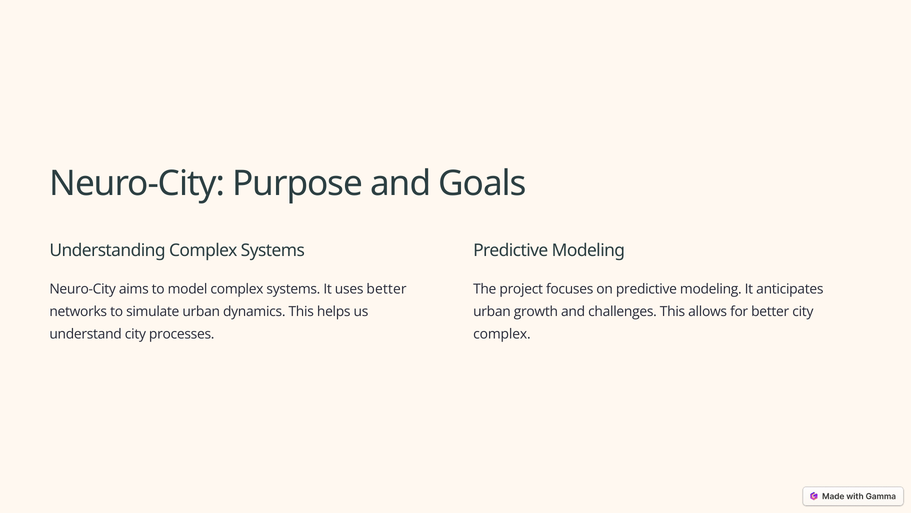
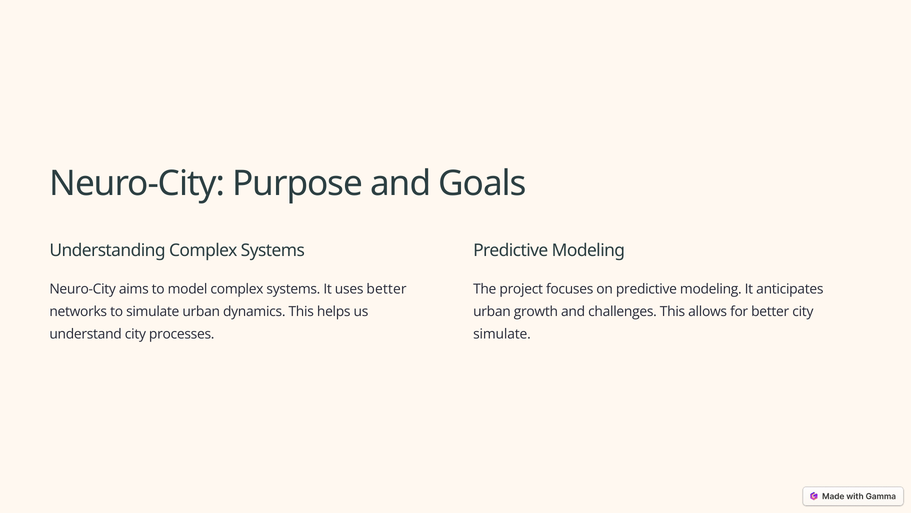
complex: complex -> simulate (502, 334)
